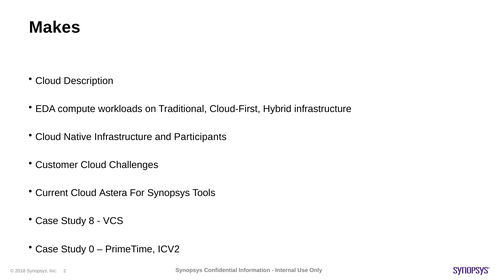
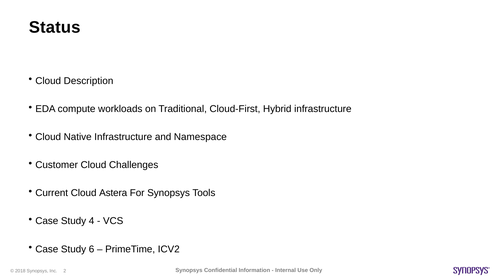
Makes: Makes -> Status (55, 27)
Participants: Participants -> Namespace (200, 137)
8: 8 -> 4 (92, 221)
0: 0 -> 6 (92, 249)
